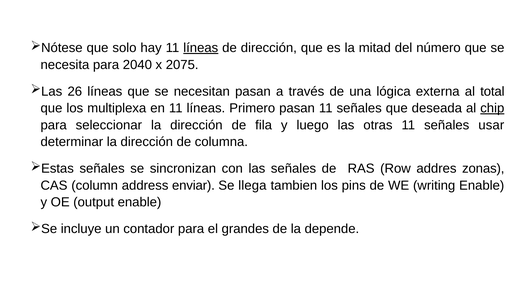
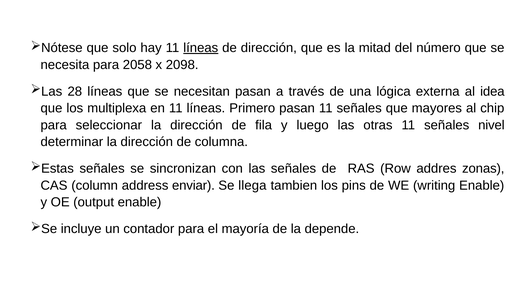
2040: 2040 -> 2058 (137, 65)
2075: 2075 -> 2098 (182, 65)
26: 26 -> 28 (75, 91)
total: total -> idea (492, 91)
deseada: deseada -> mayores (437, 108)
chip underline: present -> none (492, 108)
usar: usar -> nivel (491, 125)
grandes: grandes -> mayoría (245, 229)
